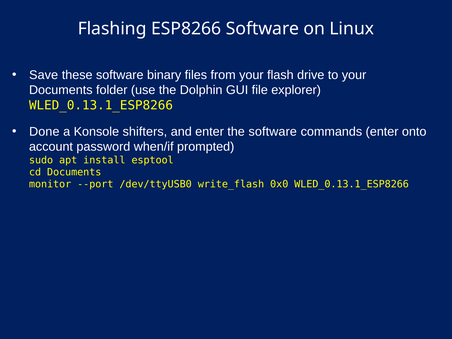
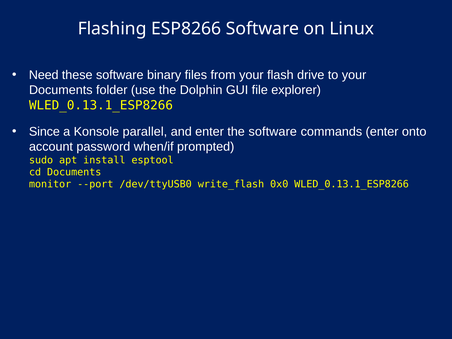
Save: Save -> Need (44, 75)
Done: Done -> Since (44, 132)
shifters: shifters -> parallel (145, 132)
